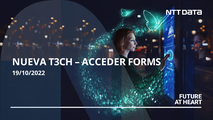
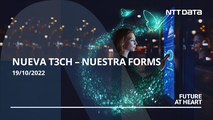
ACCEDER: ACCEDER -> NUESTRA (104, 62)
